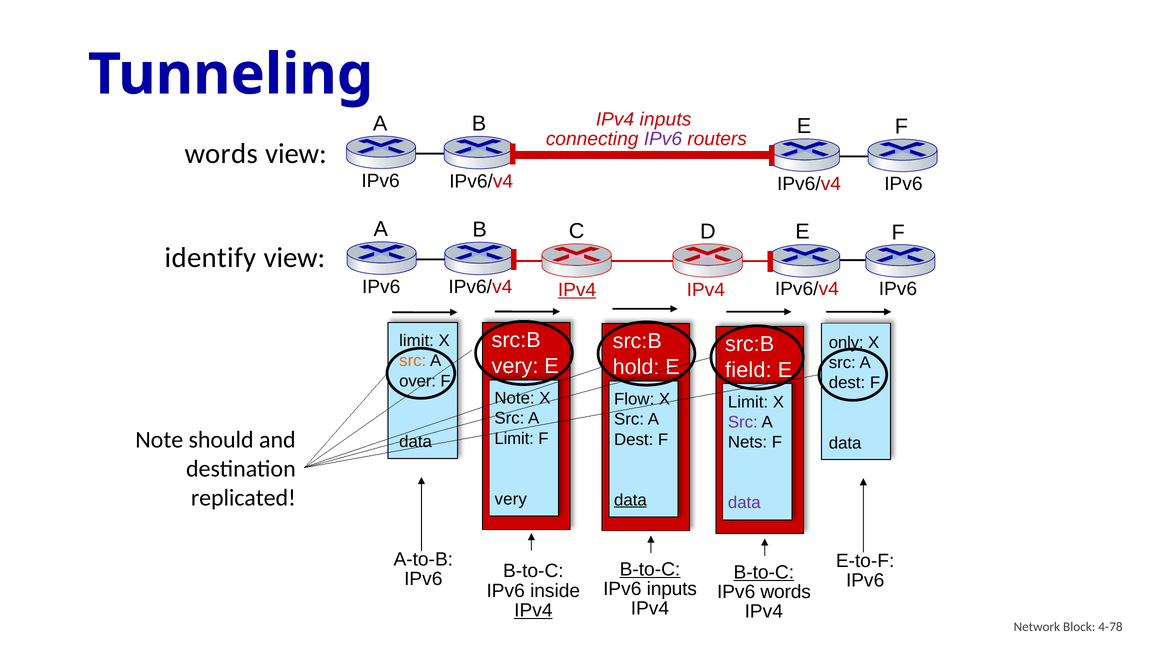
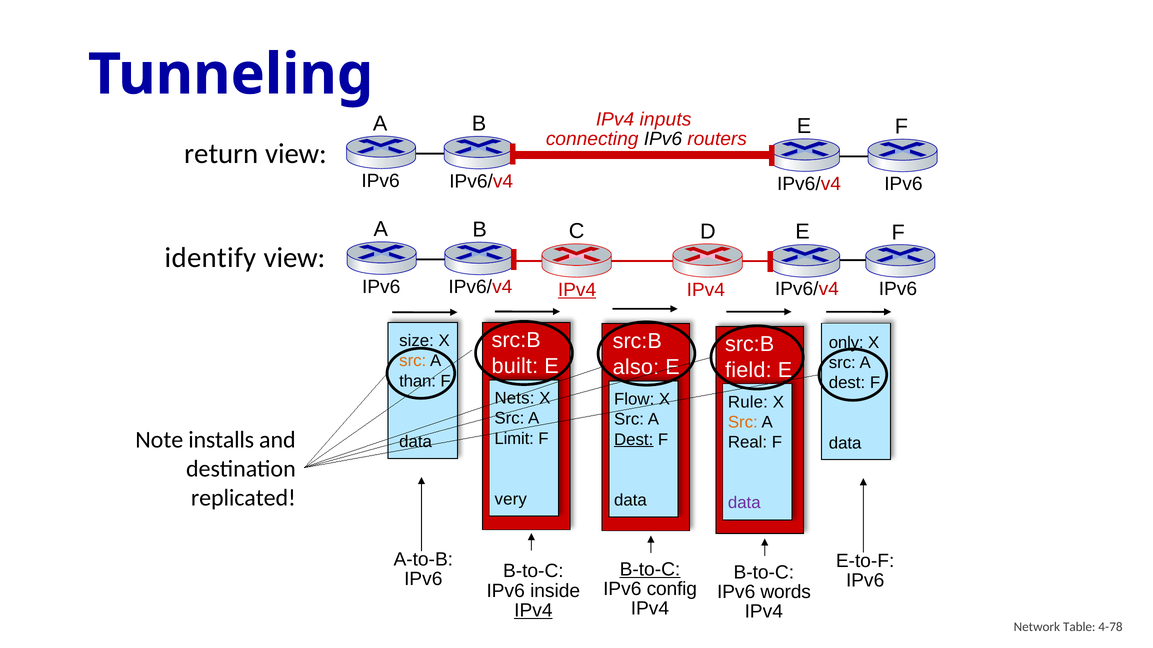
IPv6 colour: purple -> black (663, 139)
words: words -> return (221, 154)
limit: limit -> size (417, 341)
very: very -> built (515, 367)
hold: hold -> also (636, 368)
over: over -> than (418, 381)
Note: Note -> Nets (514, 398)
Limit: Limit -> Rule (748, 402)
Src colour: purple -> orange (743, 423)
should: should -> installs (221, 440)
Dest underline: none -> present (634, 440)
Nets: Nets -> Real (748, 443)
data underline: present -> none (630, 500)
B-to-C underline: present -> none (764, 573)
IPv6 inputs: inputs -> config (672, 589)
Block: Block -> Table (1079, 627)
